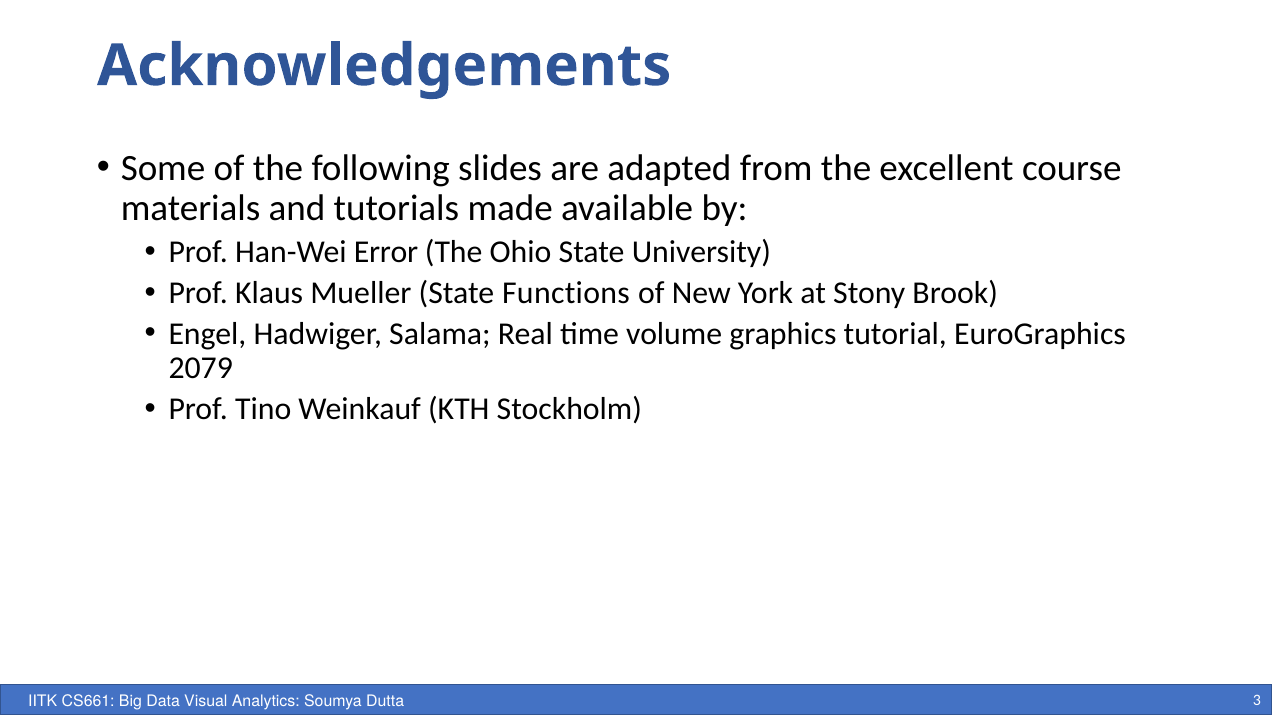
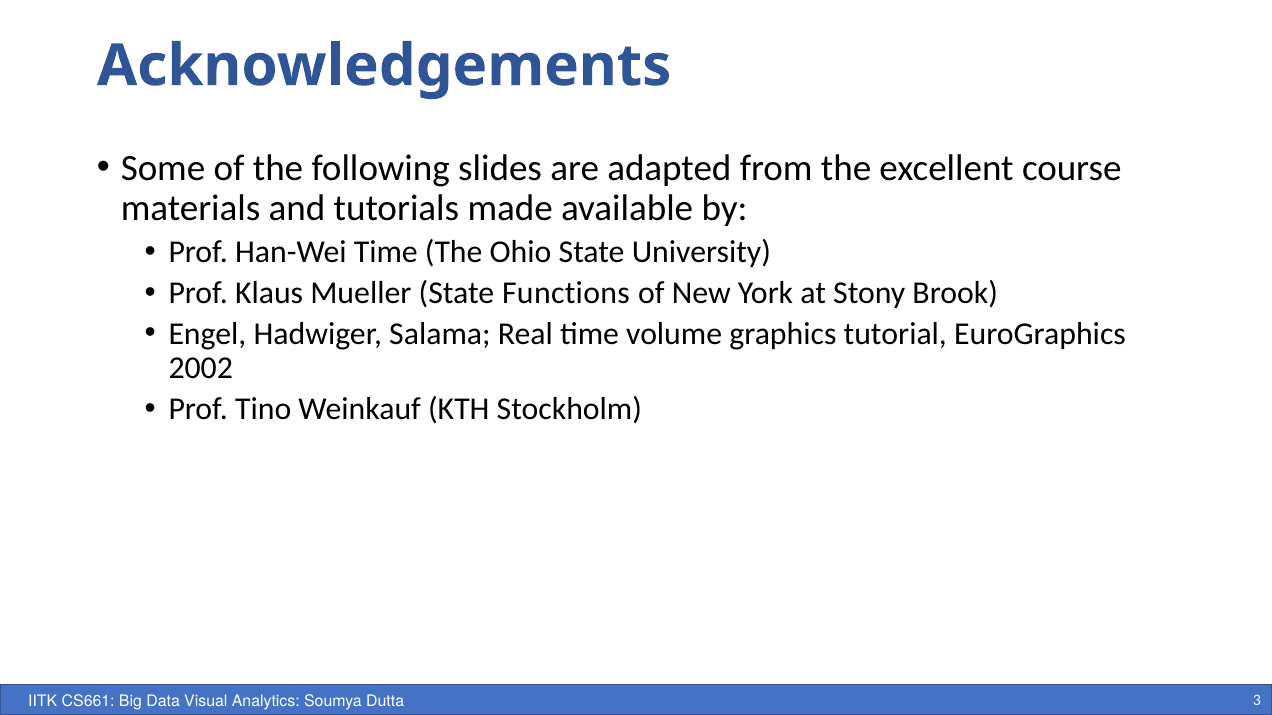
Han-Wei Error: Error -> Time (386, 252)
2079: 2079 -> 2002 (201, 368)
